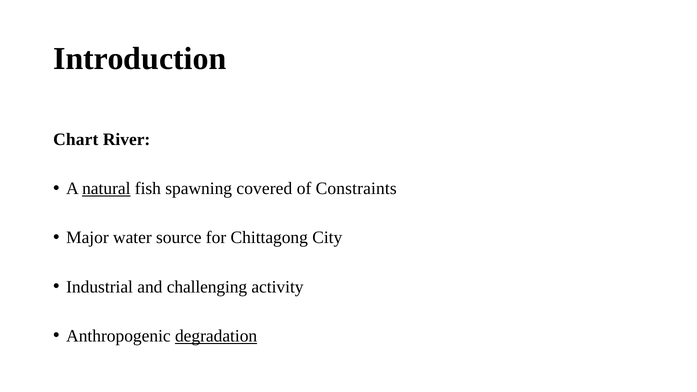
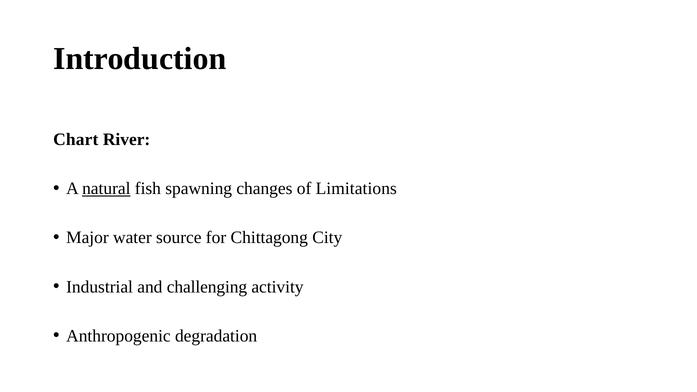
covered: covered -> changes (264, 189)
Constraints: Constraints -> Limitations (356, 189)
degradation underline: present -> none (216, 336)
